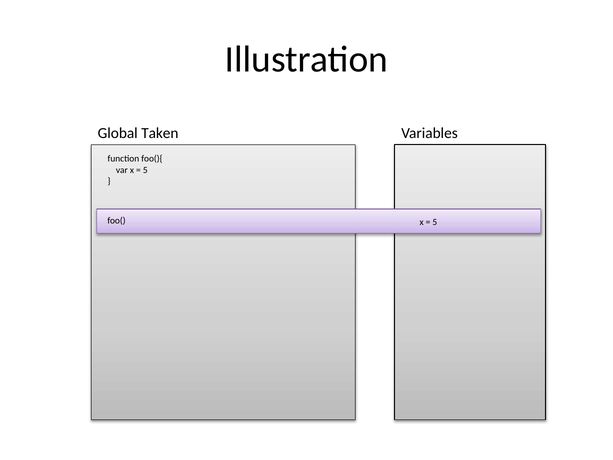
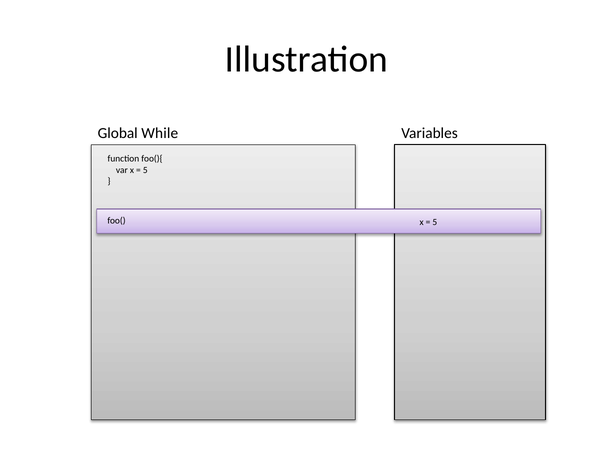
Taken: Taken -> While (160, 133)
